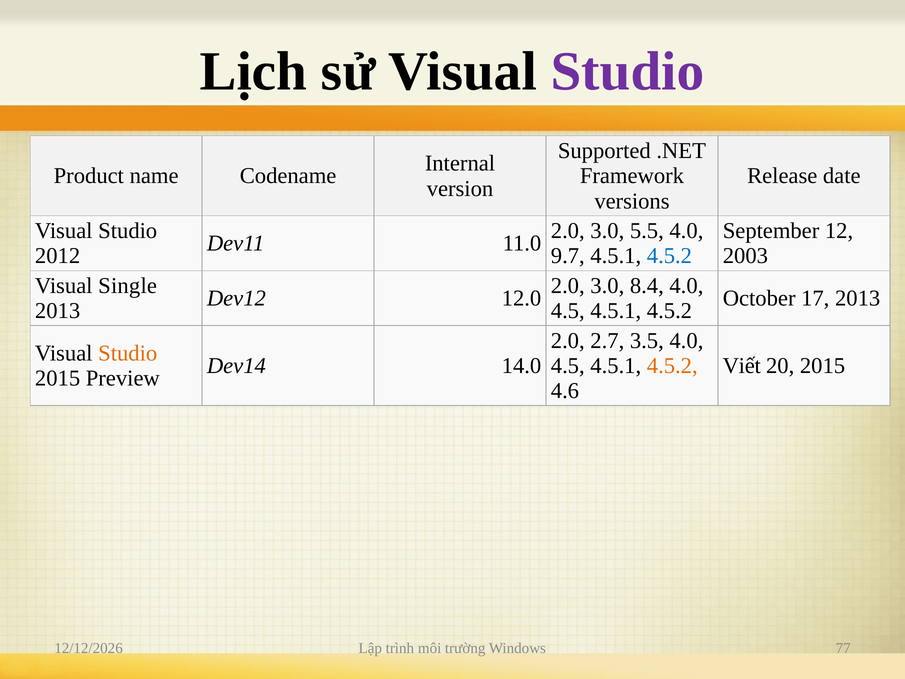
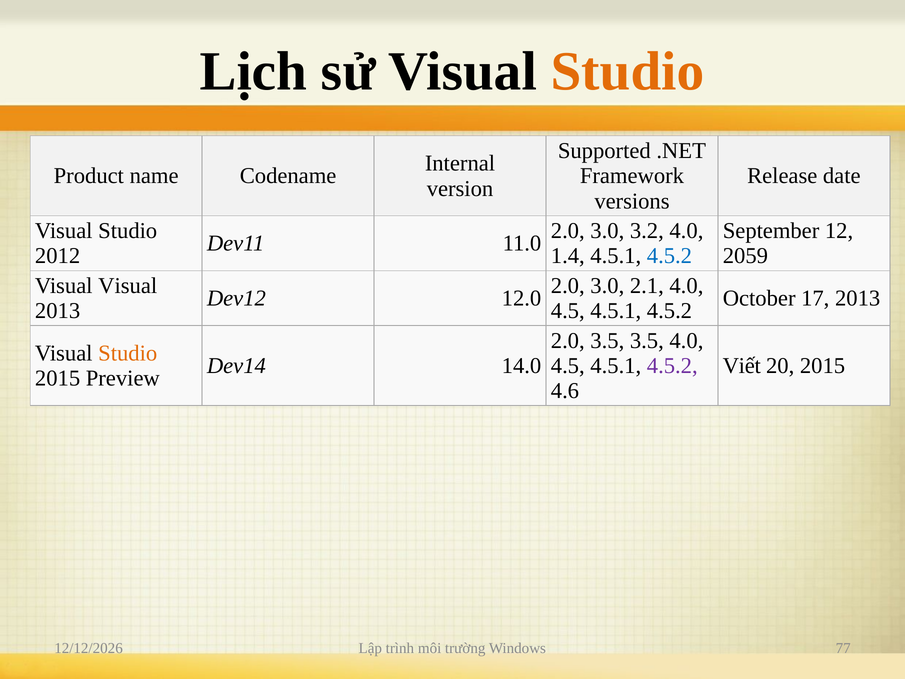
Studio colour: purple -> orange (628, 71)
5.5: 5.5 -> 3.2 (647, 231)
9.7: 9.7 -> 1.4 (568, 256)
2003: 2003 -> 2059 (745, 256)
Visual Single: Single -> Visual (128, 286)
8.4: 8.4 -> 2.1 (647, 286)
2.0 2.7: 2.7 -> 3.5 (607, 341)
4.5.2 colour: orange -> purple (672, 366)
